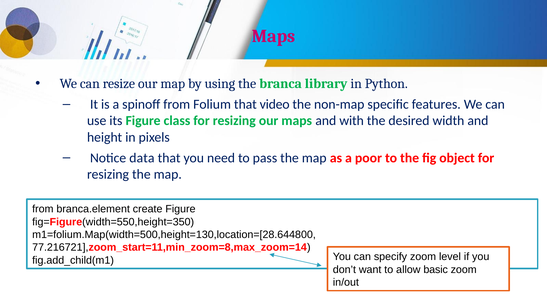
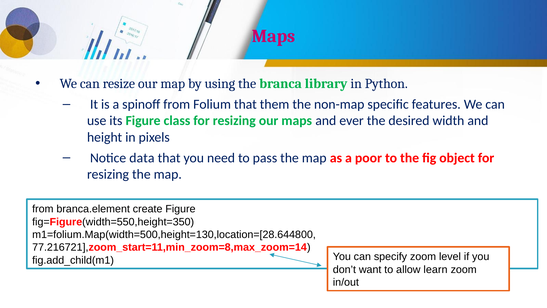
video: video -> them (275, 104)
with: with -> ever (352, 121)
basic: basic -> learn (436, 269)
